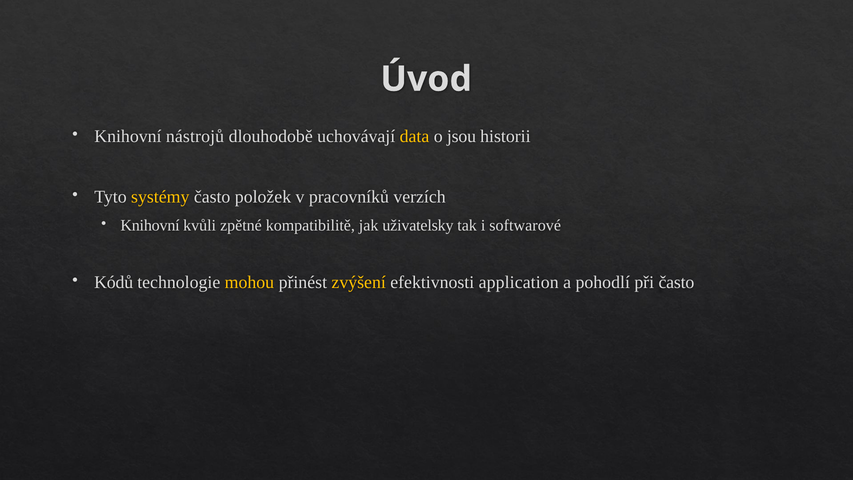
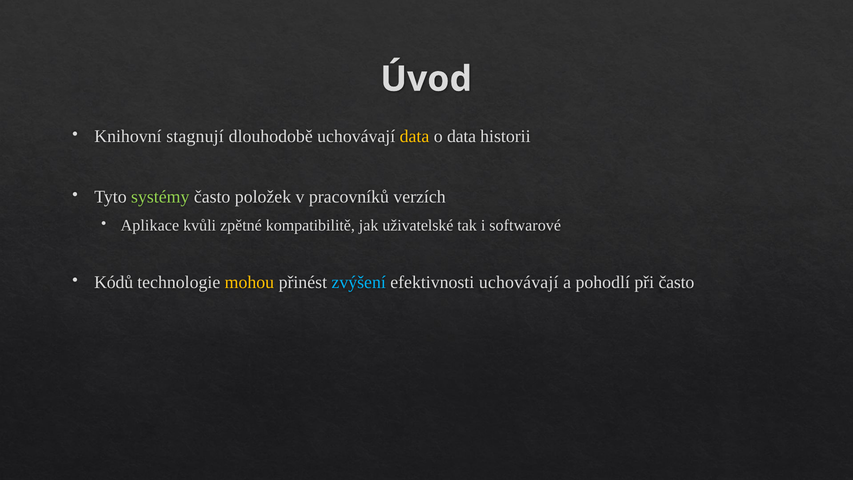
nástrojů: nástrojů -> stagnují (195, 136)
o jsou: jsou -> data (462, 136)
systémy colour: yellow -> light green (160, 197)
Knihovní: Knihovní -> Aplikace (150, 225)
uživatelsky: uživatelsky -> uživatelské (418, 225)
zvýšení colour: yellow -> light blue (359, 282)
efektivnosti application: application -> uchovávají (519, 282)
